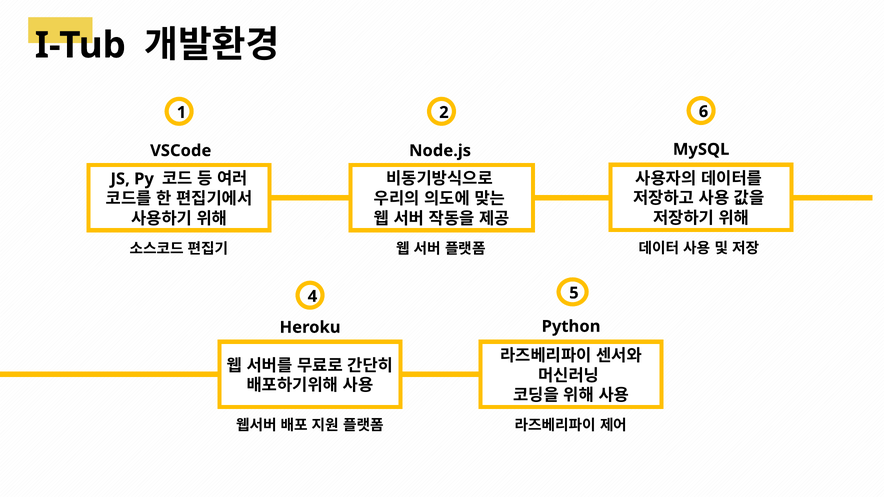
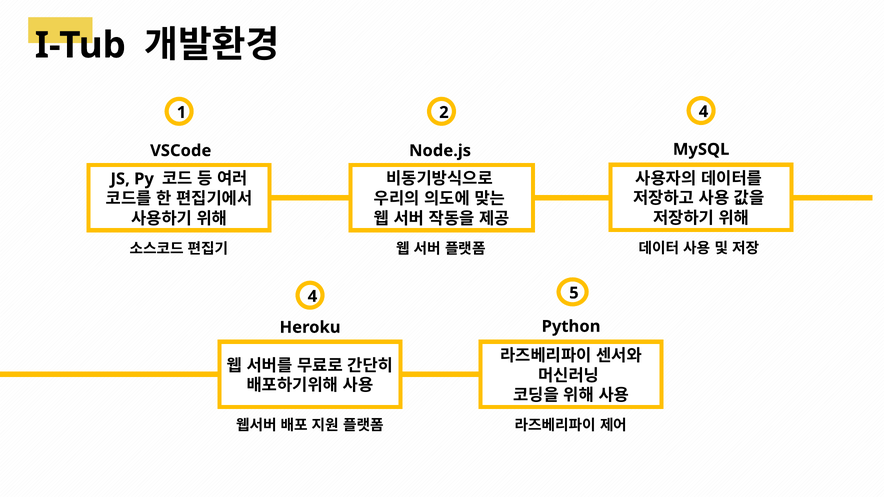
2 6: 6 -> 4 (704, 112)
